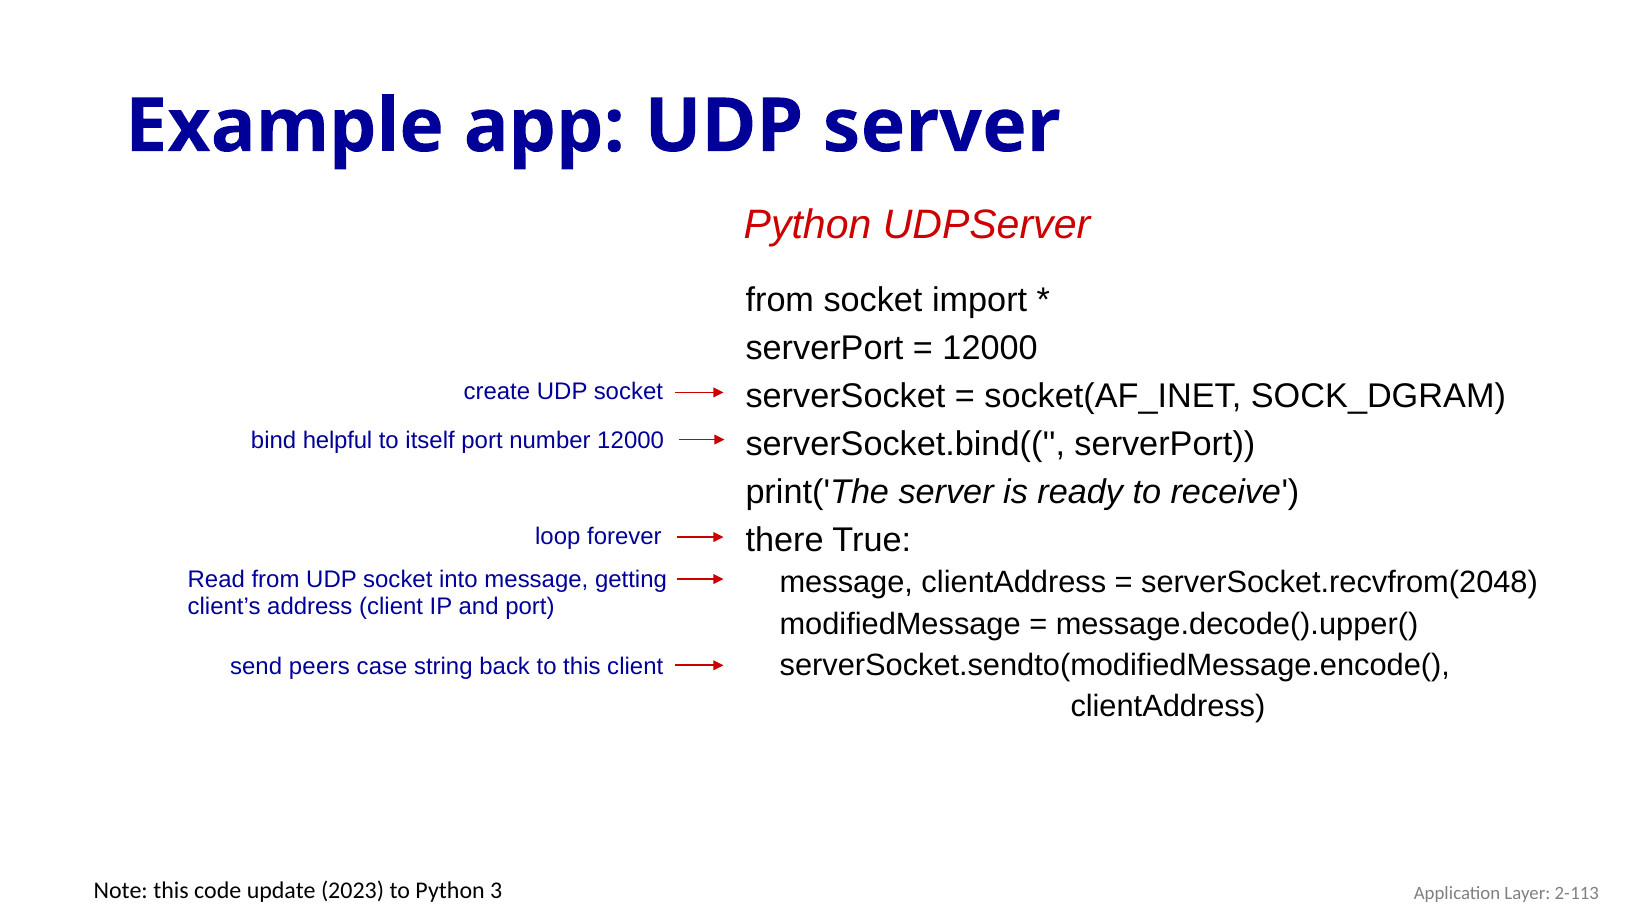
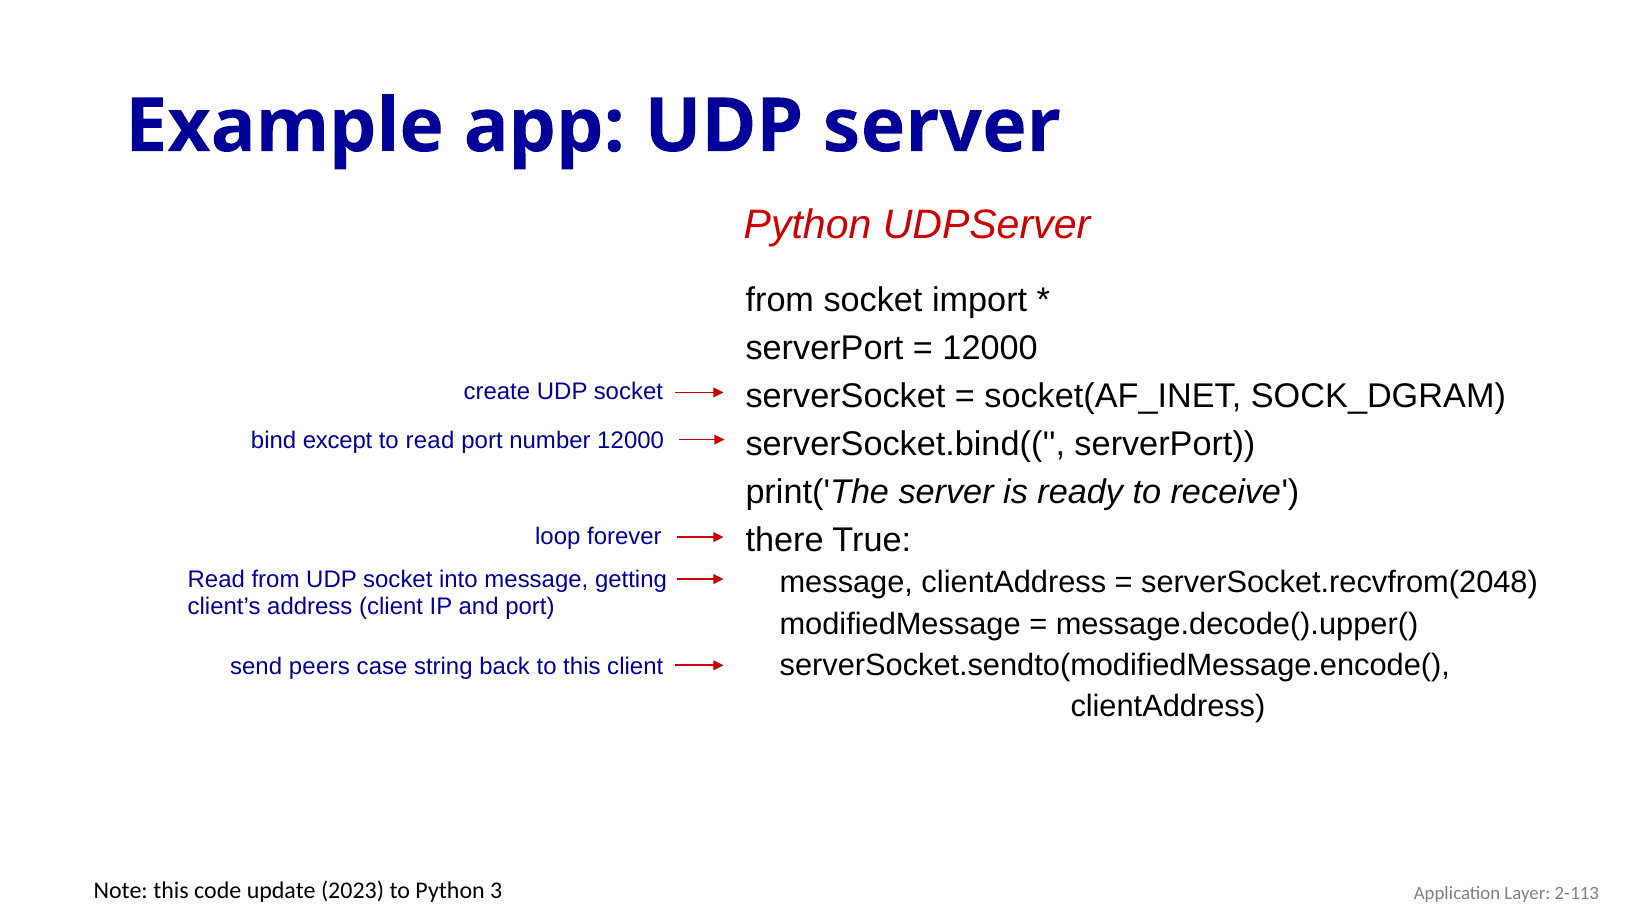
helpful: helpful -> except (338, 441)
to itself: itself -> read (430, 441)
